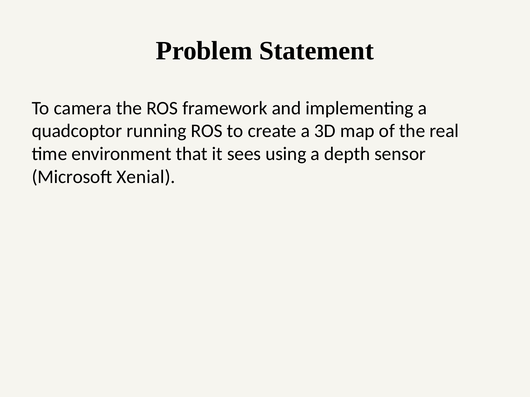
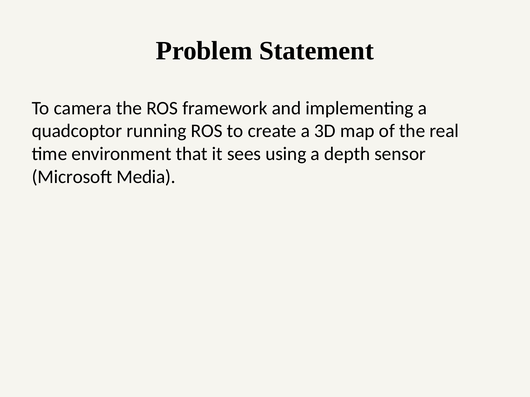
Xenial: Xenial -> Media (146, 177)
